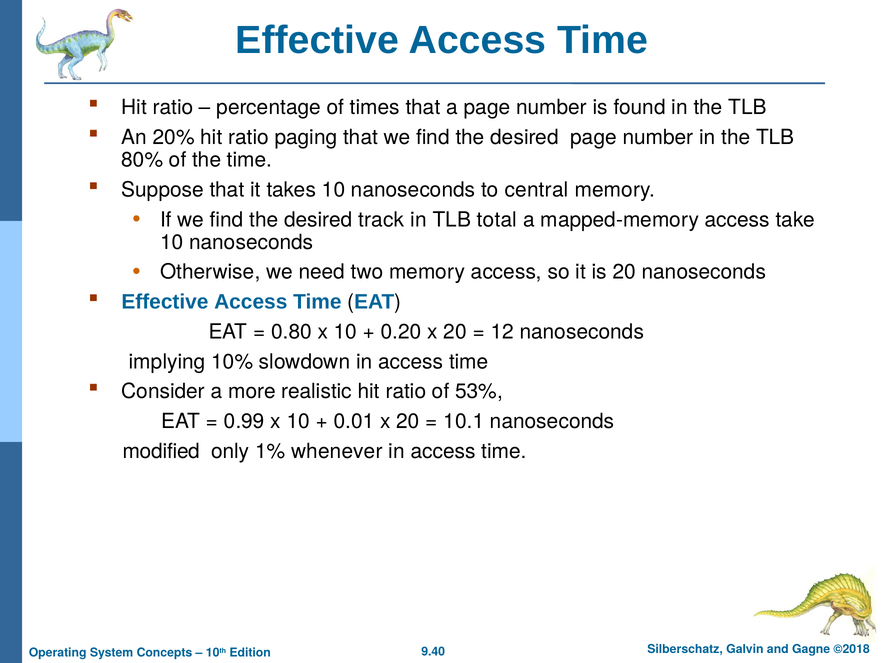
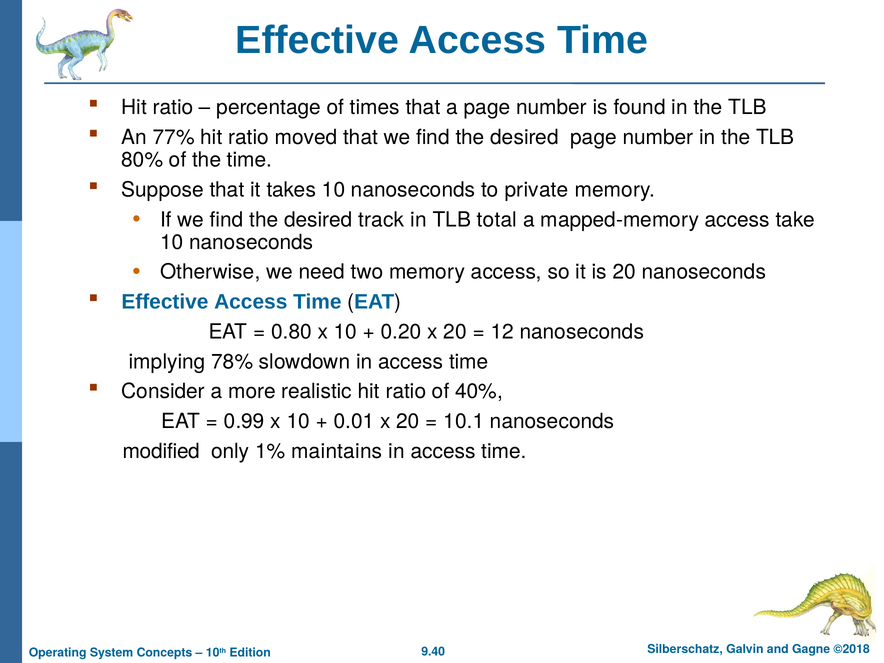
20%: 20% -> 77% (174, 137)
paging: paging -> moved (306, 137)
central: central -> private (537, 190)
10%: 10% -> 78% (232, 362)
53%: 53% -> 40% (479, 392)
whenever: whenever -> maintains (337, 451)
